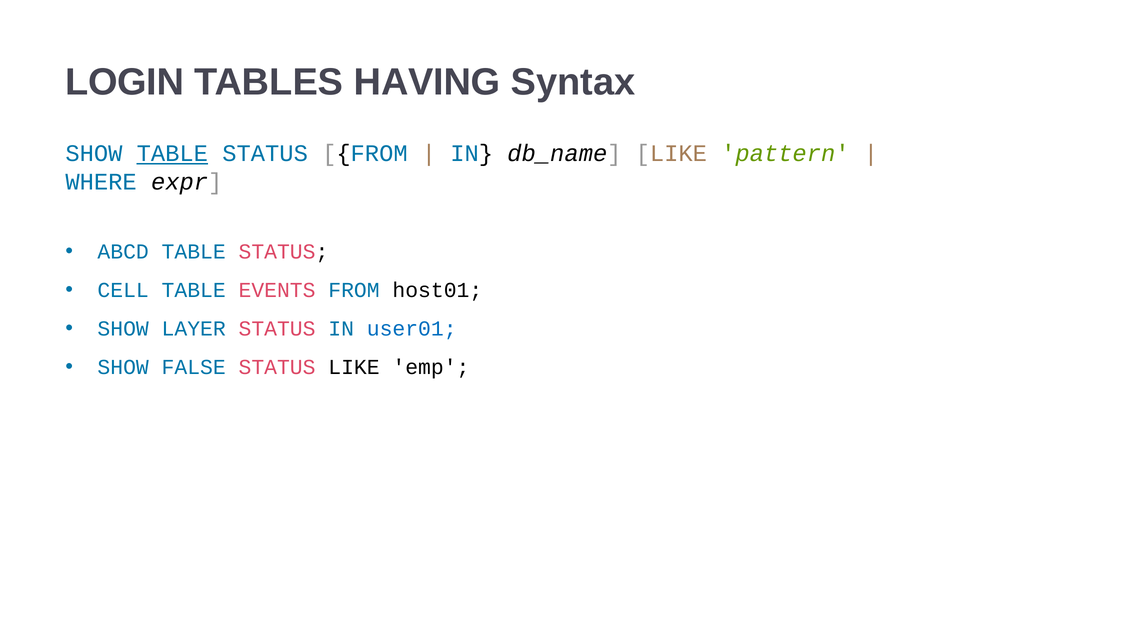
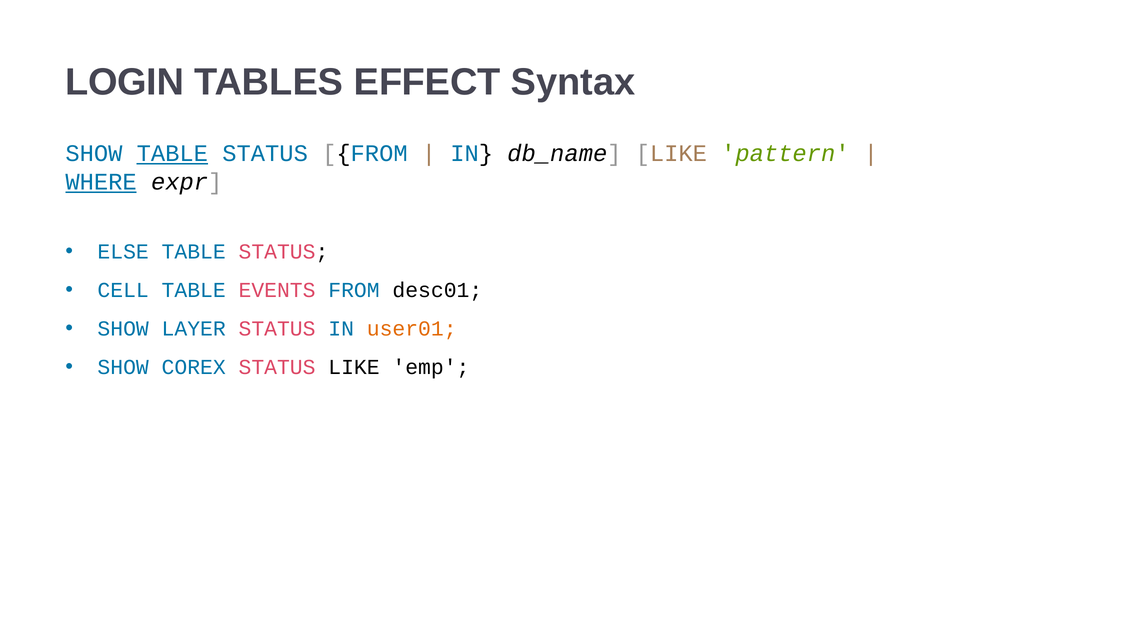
HAVING: HAVING -> EFFECT (427, 82)
WHERE underline: none -> present (101, 182)
ABCD: ABCD -> ELSE (123, 252)
host01: host01 -> desc01 (437, 291)
user01 colour: blue -> orange (412, 329)
FALSE: FALSE -> COREX (194, 367)
